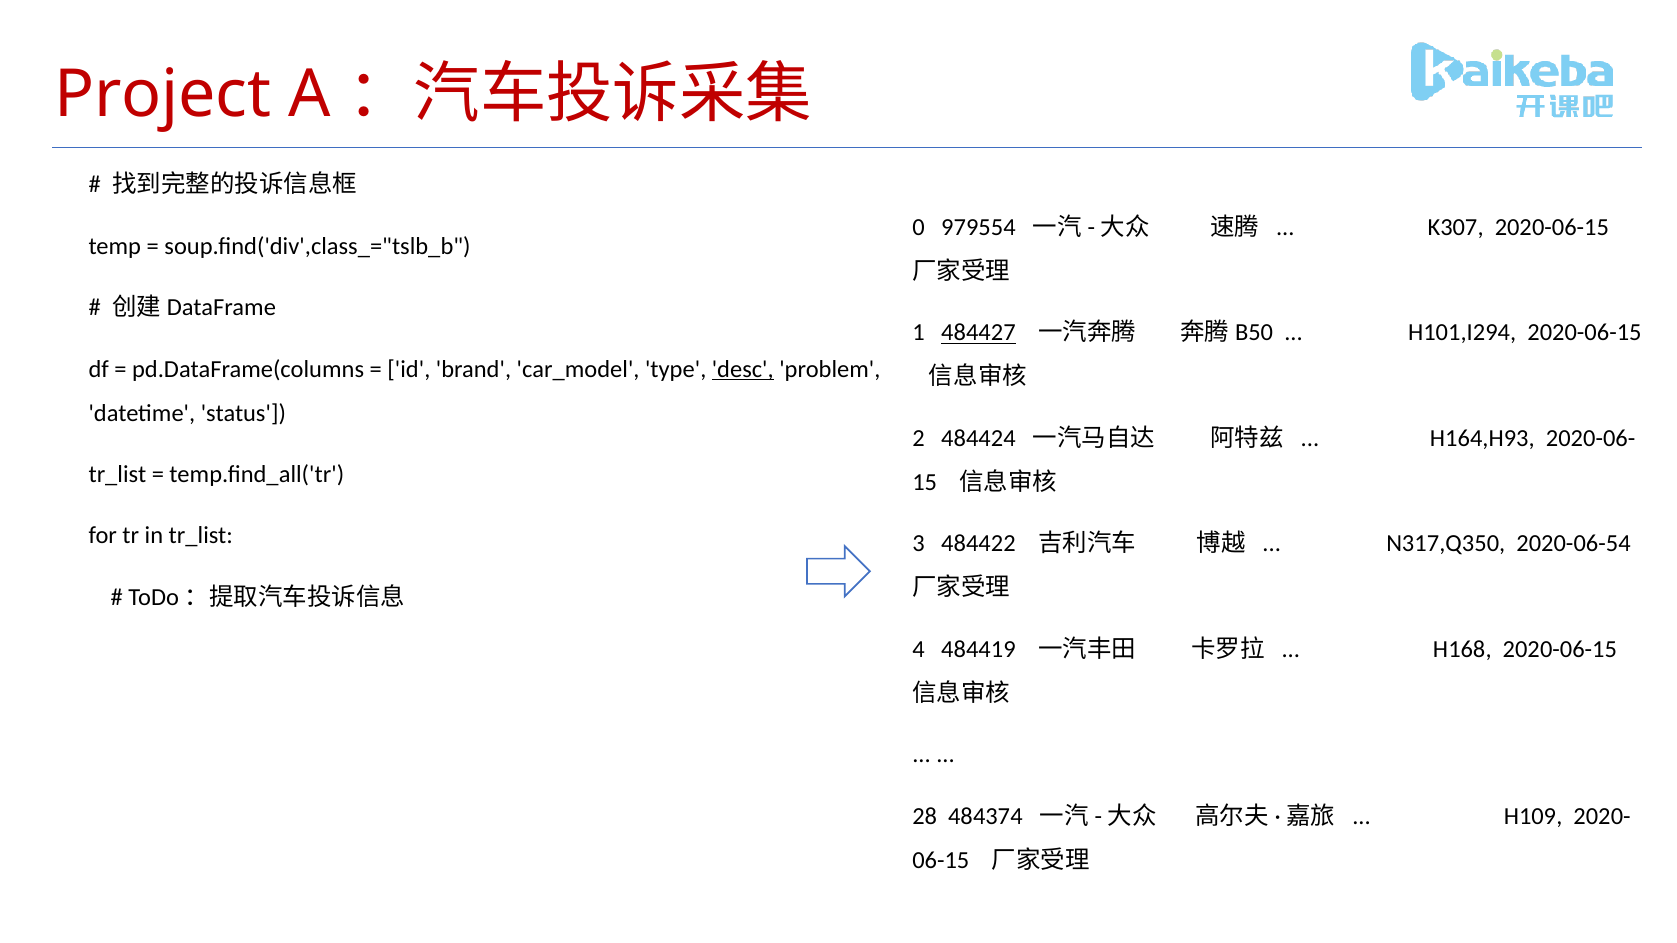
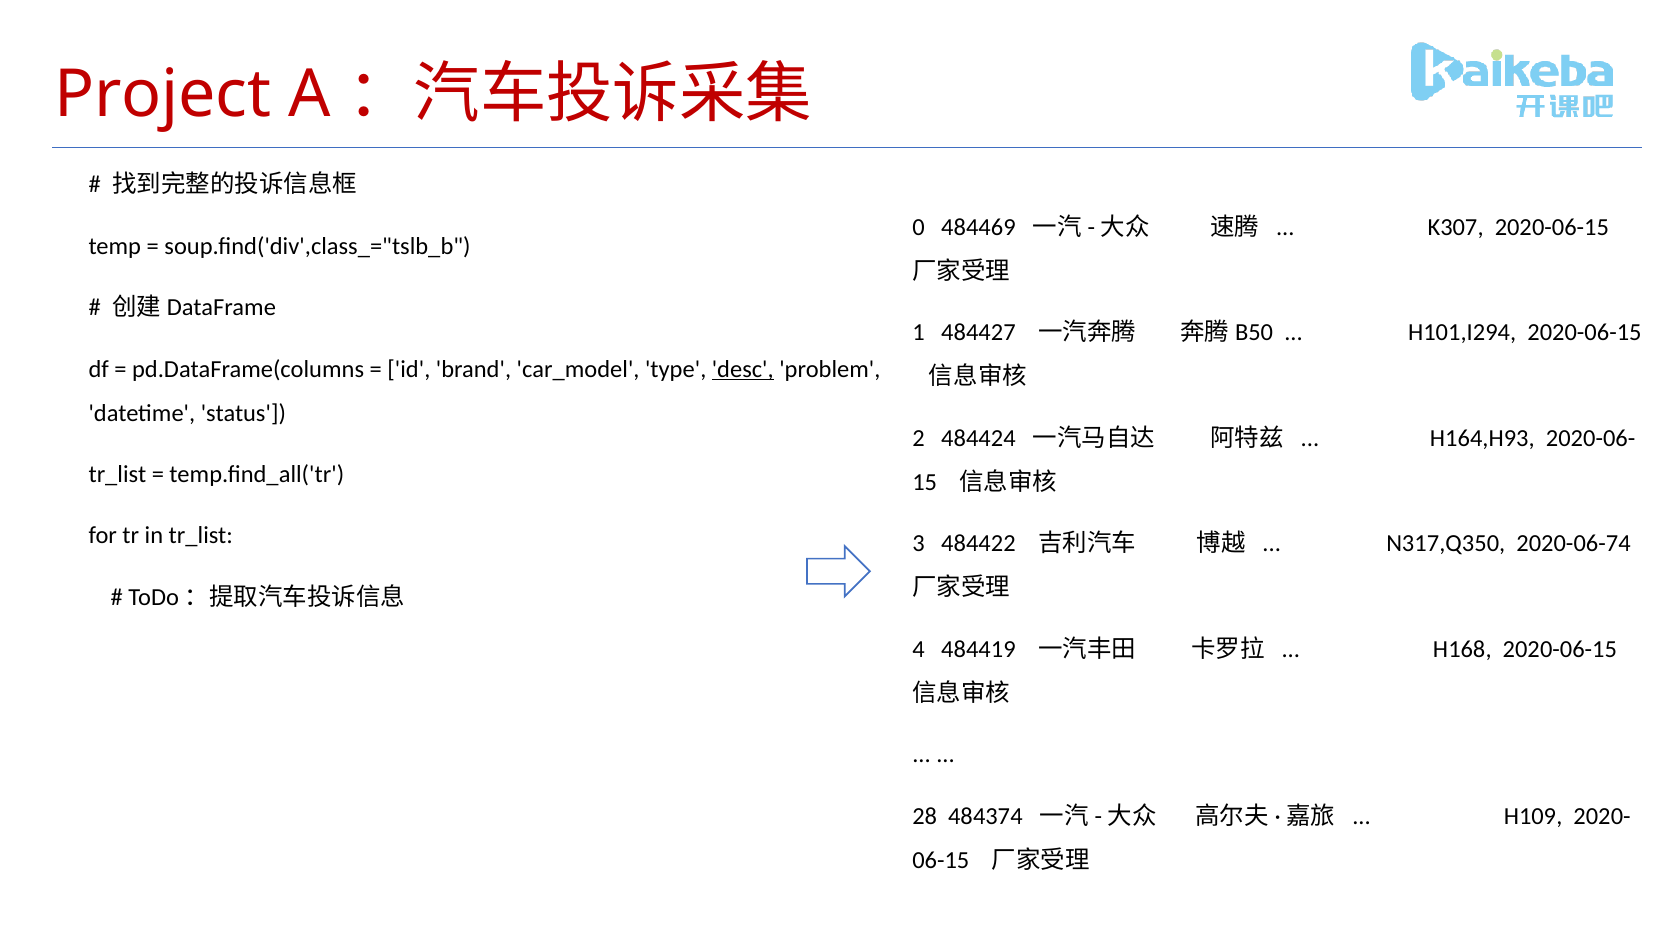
979554: 979554 -> 484469 (978, 227)
484427 underline: present -> none (978, 333)
2020-06-54: 2020-06-54 -> 2020-06-74 (1573, 544)
